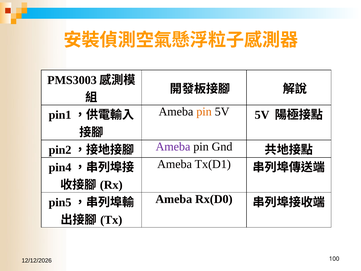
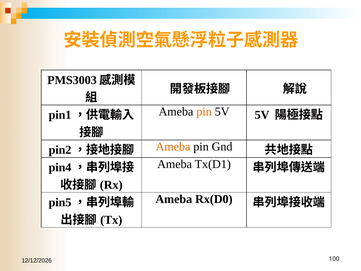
Ameba colour: purple -> orange (173, 147)
